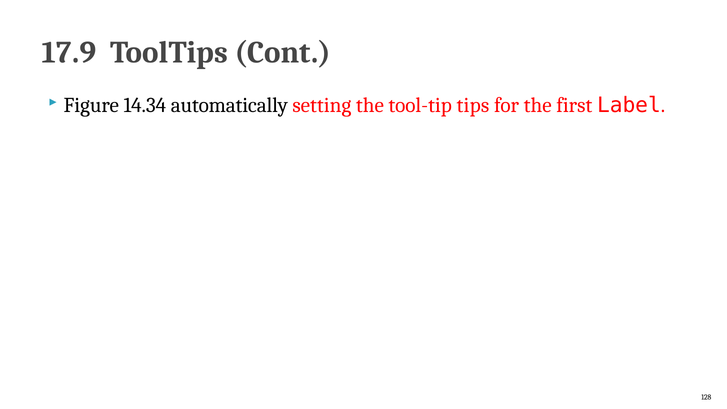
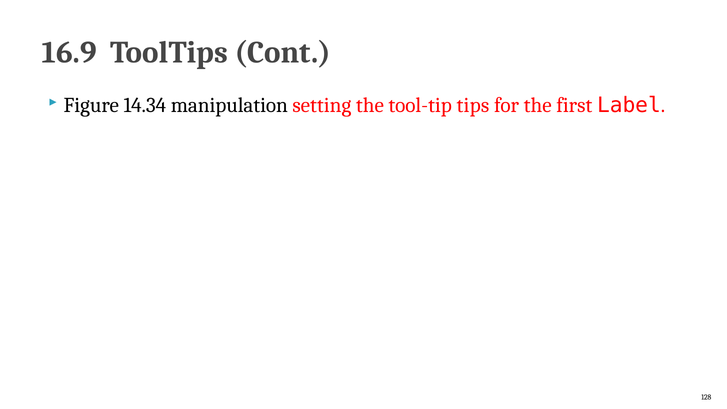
17.9: 17.9 -> 16.9 (69, 53)
automatically: automatically -> manipulation (229, 105)
